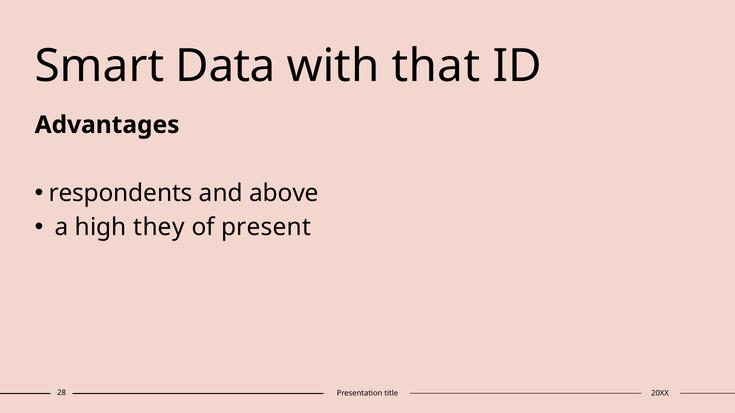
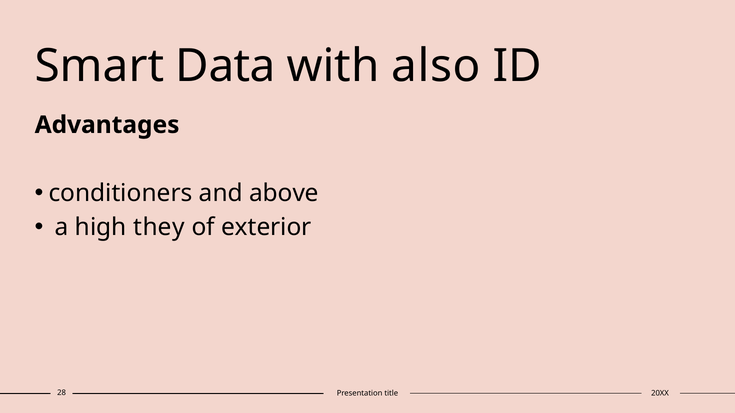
that: that -> also (436, 66)
respondents: respondents -> conditioners (120, 193)
present: present -> exterior (266, 227)
